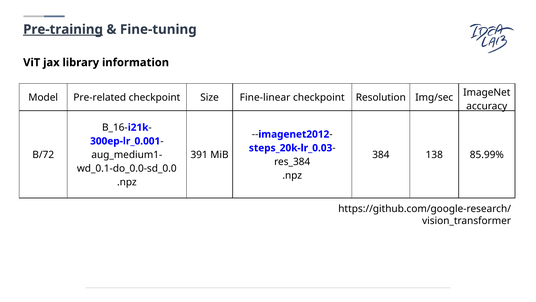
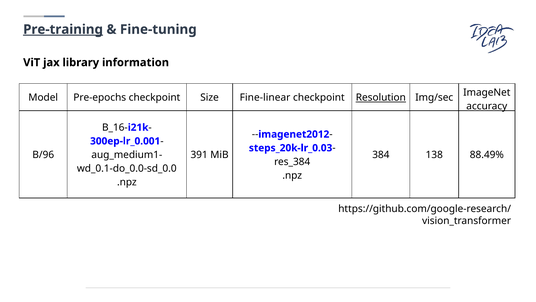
Pre-related: Pre-related -> Pre-epochs (100, 97)
Resolution underline: none -> present (381, 97)
B/72: B/72 -> B/96 (43, 155)
85.99%: 85.99% -> 88.49% (487, 155)
